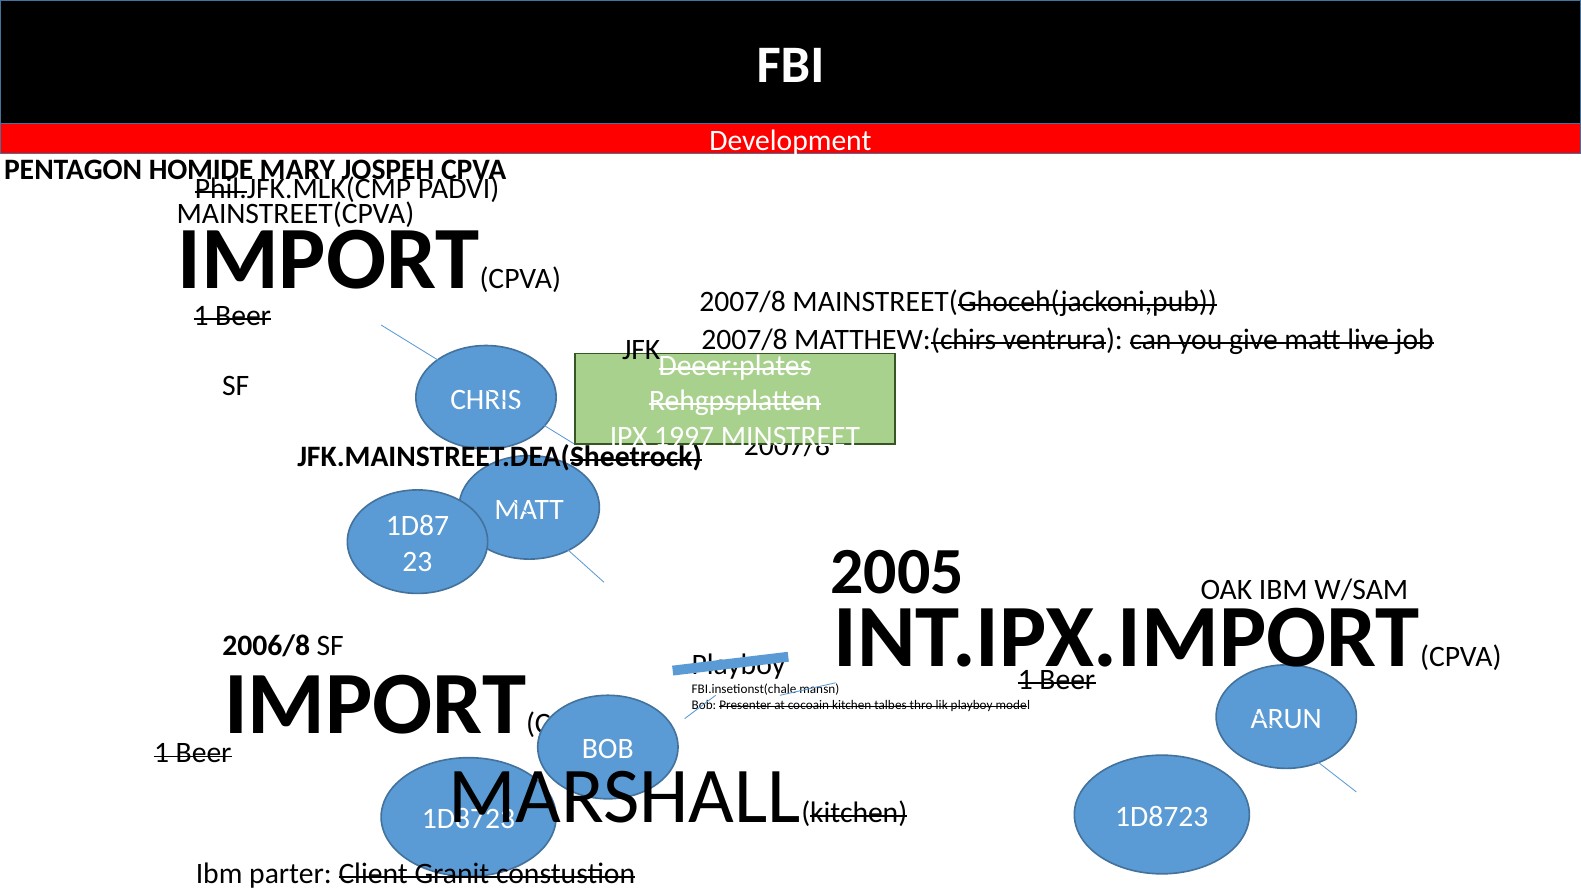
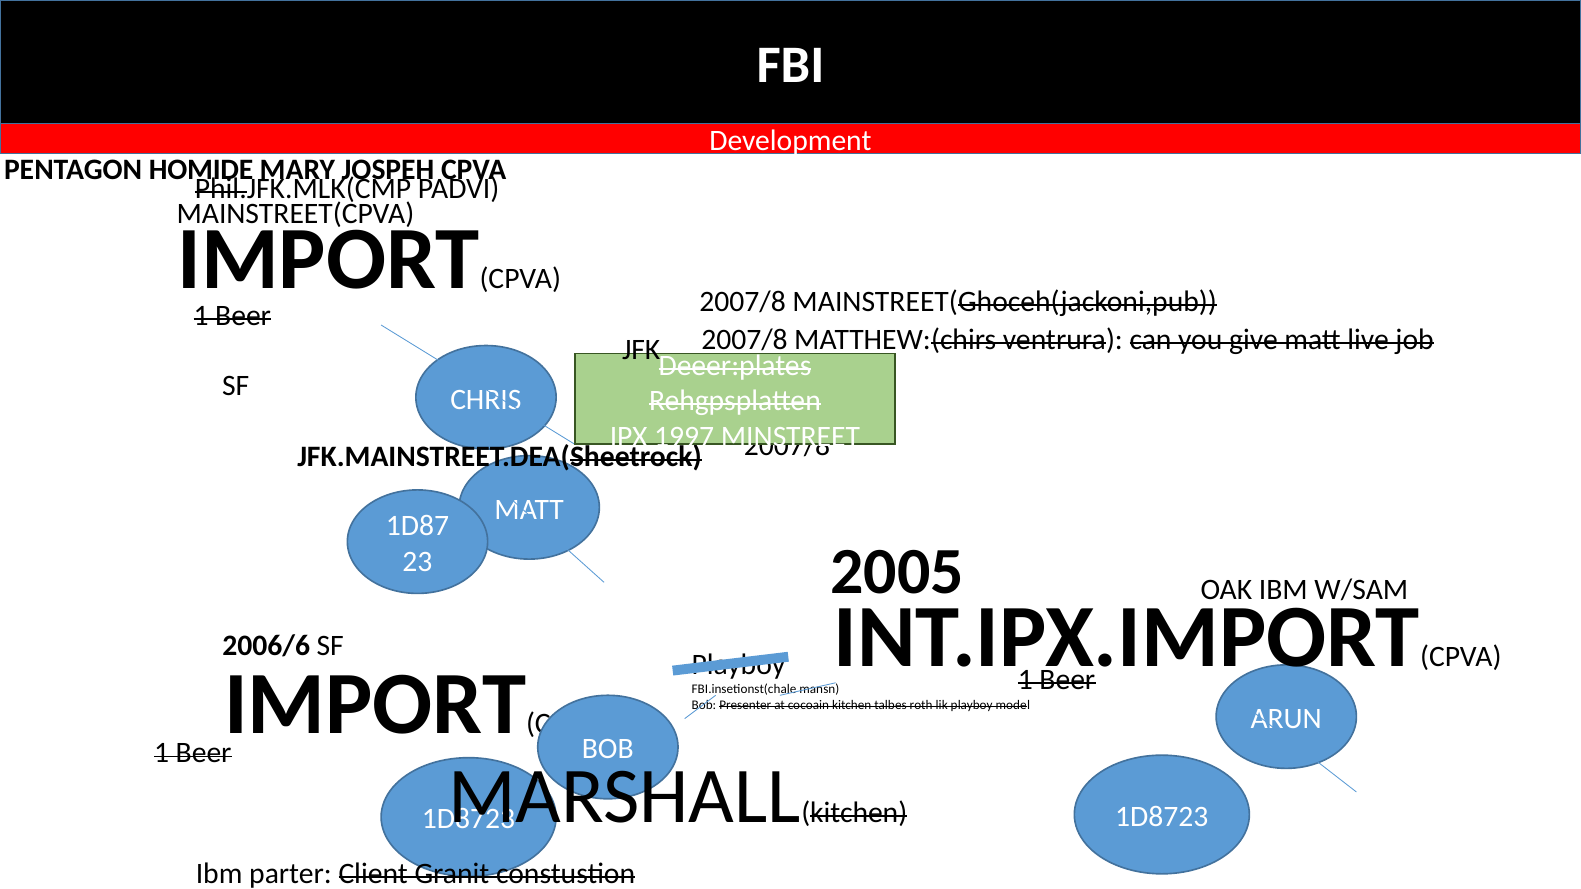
2006/8: 2006/8 -> 2006/6 (266, 646)
thro: thro -> roth (921, 705)
